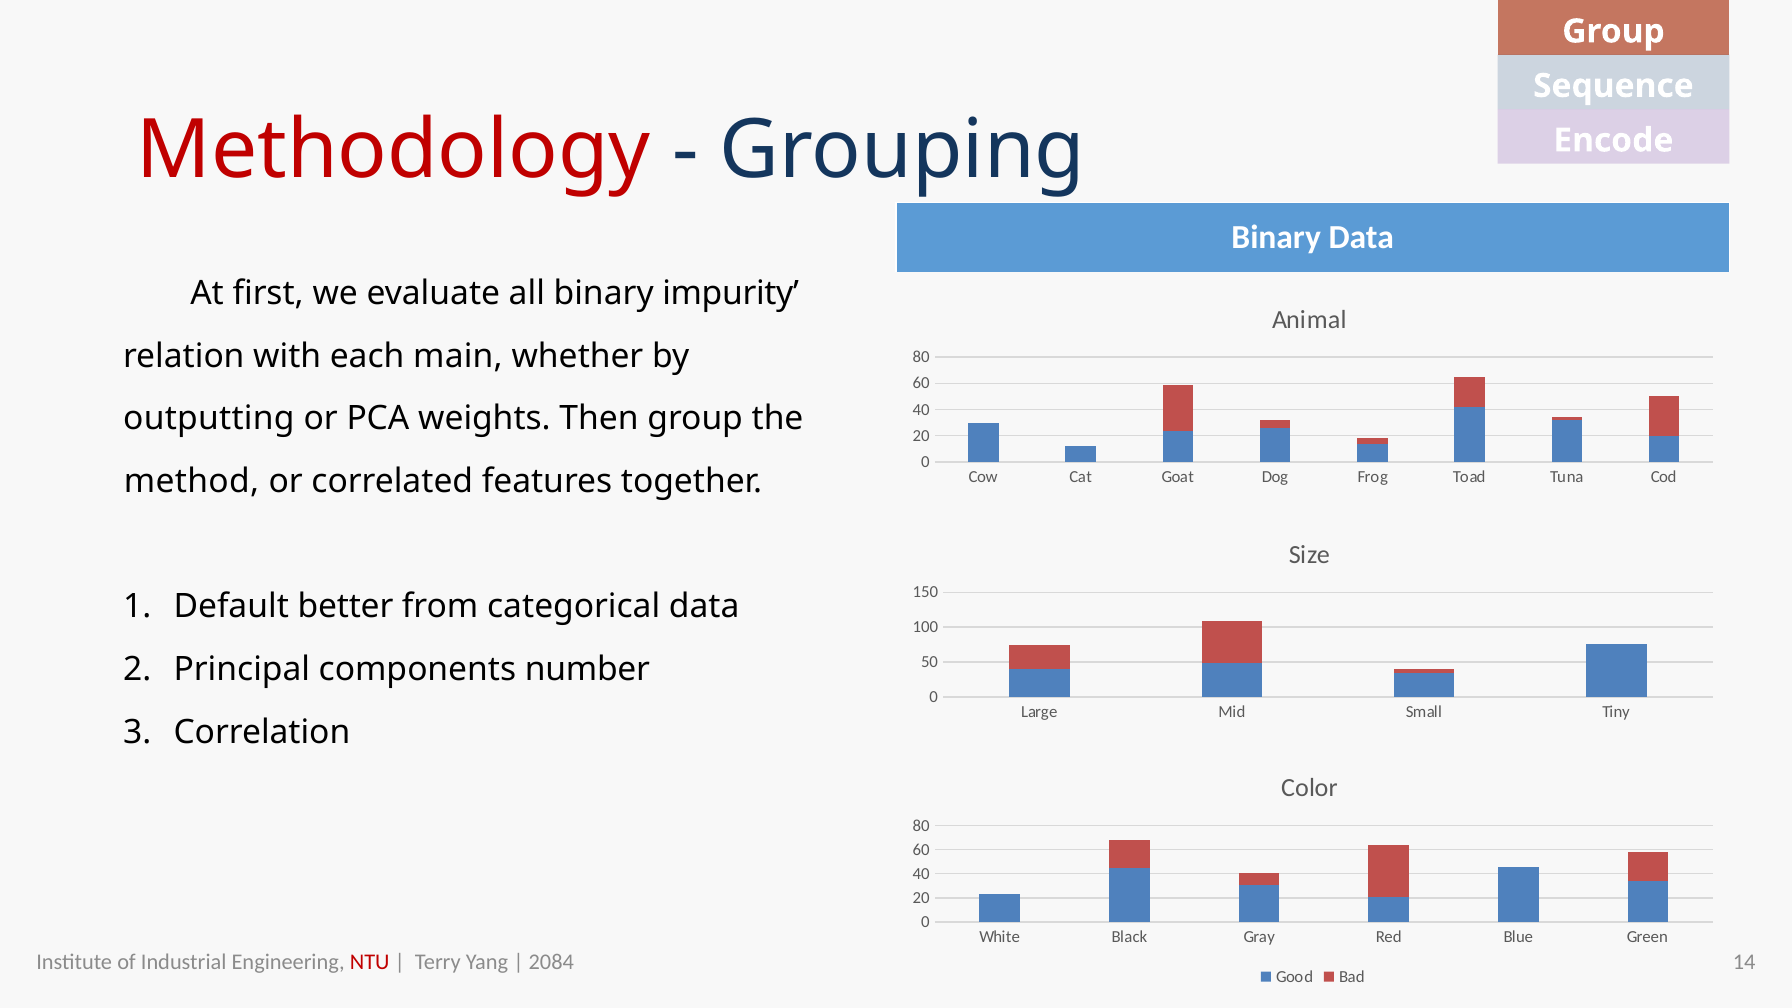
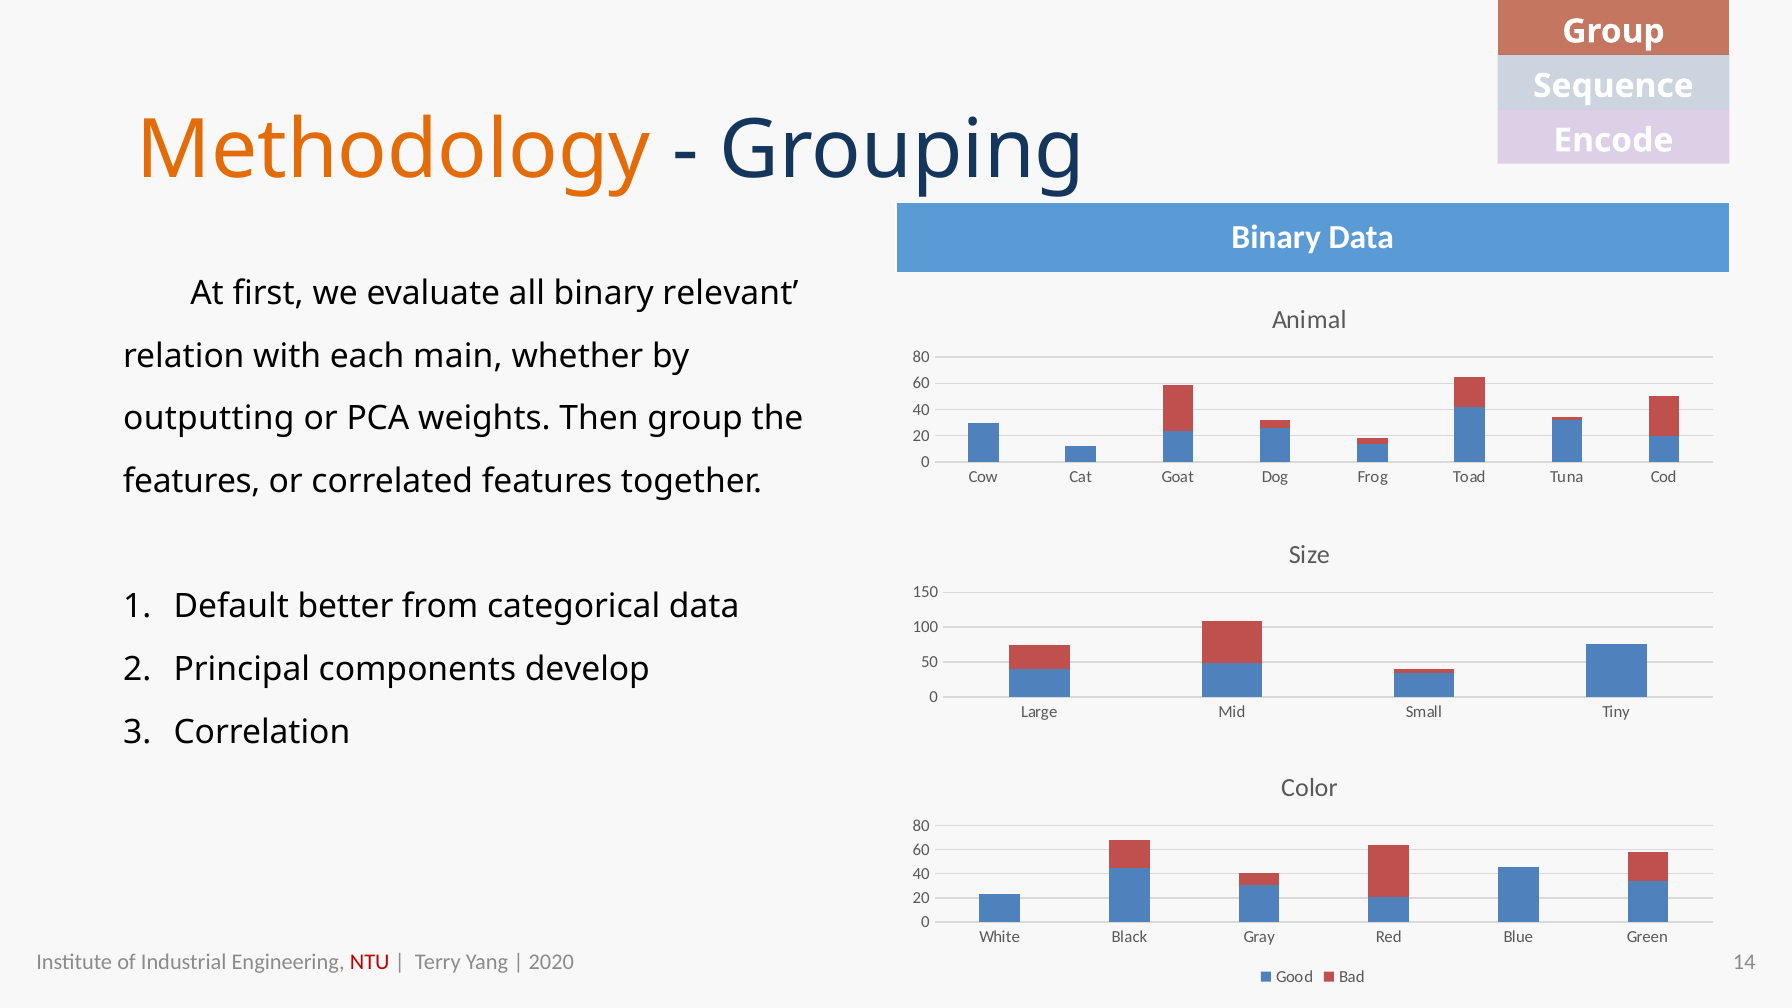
Methodology colour: red -> orange (394, 151)
impurity: impurity -> relevant (730, 293)
method: method -> features (192, 481)
number: number -> develop (587, 670)
2084: 2084 -> 2020 (551, 962)
